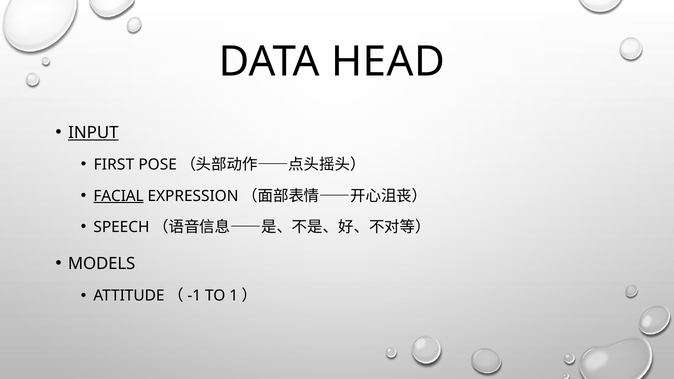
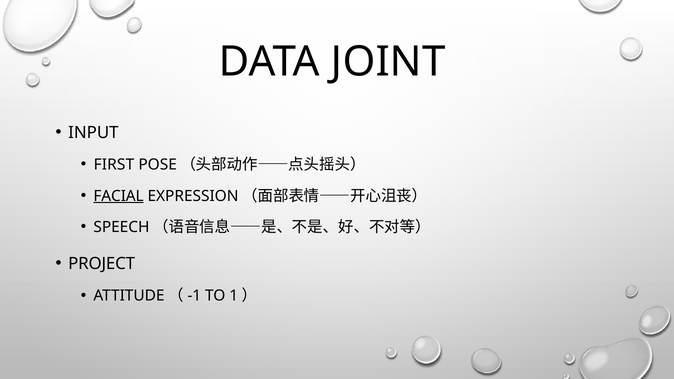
HEAD: HEAD -> JOINT (388, 62)
INPUT underline: present -> none (93, 133)
MODELS: MODELS -> PROJECT (102, 264)
